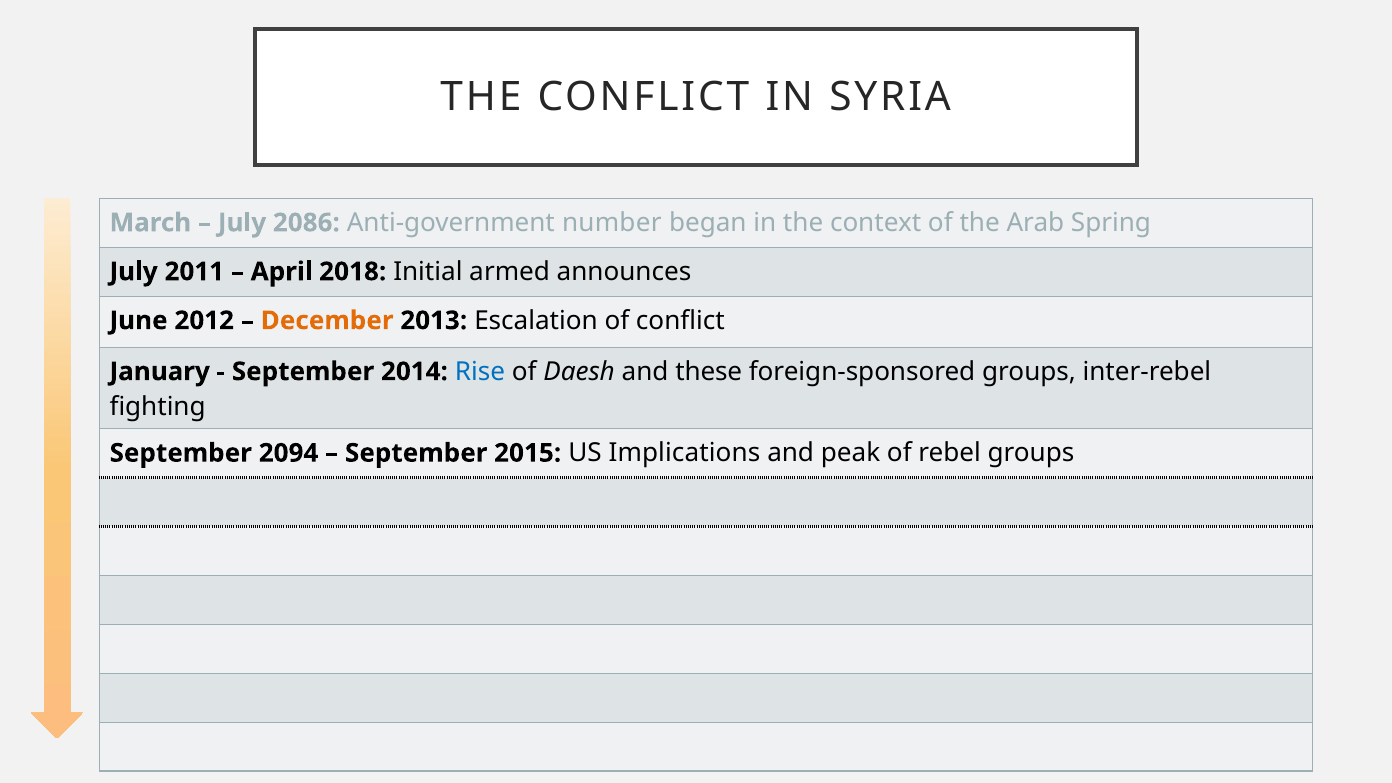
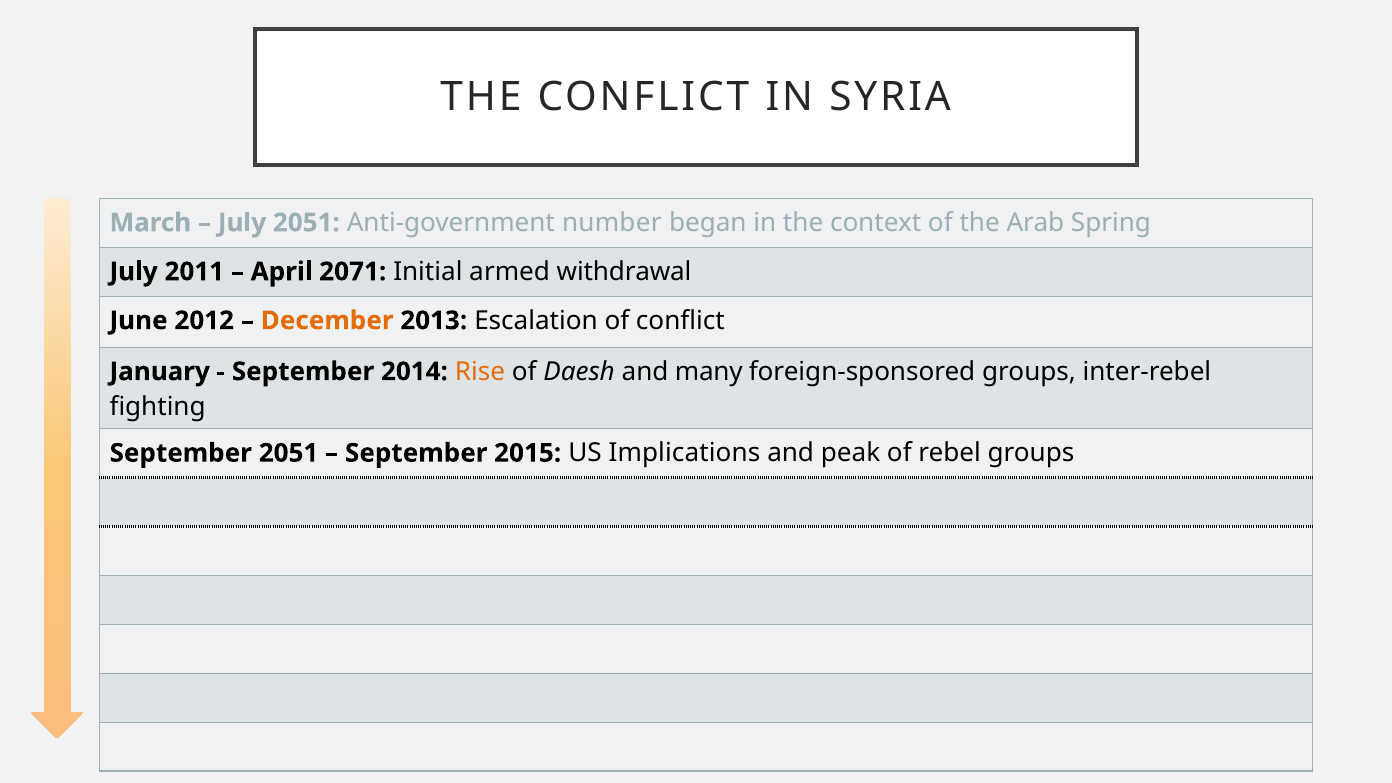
July 2086: 2086 -> 2051 (306, 223)
2018: 2018 -> 2071 (353, 272)
announces: announces -> withdrawal (624, 272)
Rise colour: blue -> orange (480, 372)
these: these -> many (709, 372)
September 2094: 2094 -> 2051 (289, 453)
